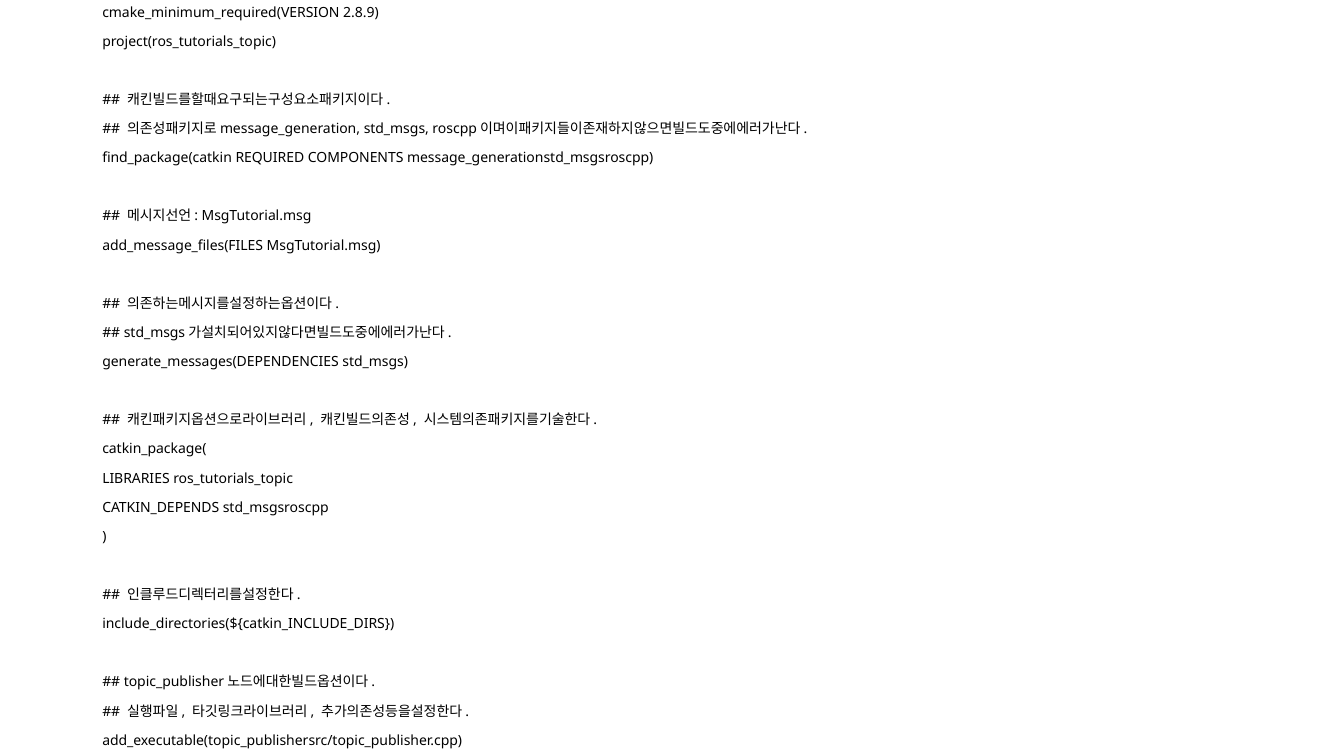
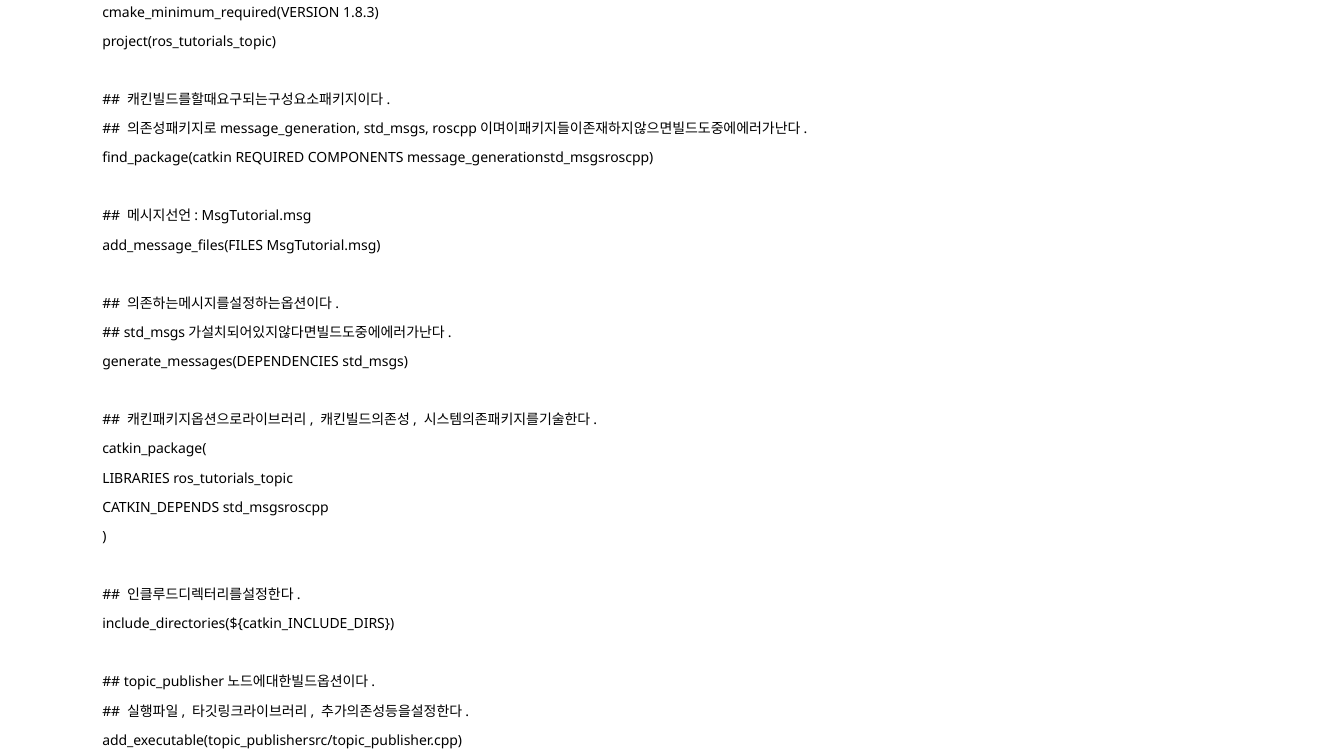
2.8.9: 2.8.9 -> 1.8.3 (361, 13)
